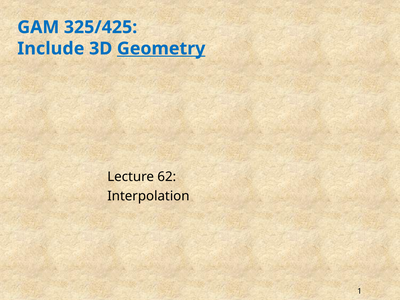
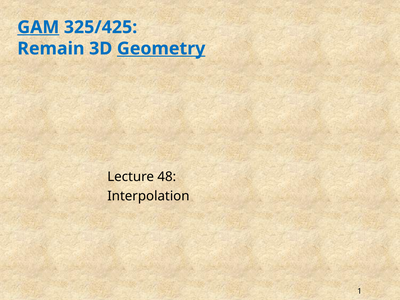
GAM underline: none -> present (38, 27)
Include: Include -> Remain (51, 49)
62: 62 -> 48 (167, 177)
